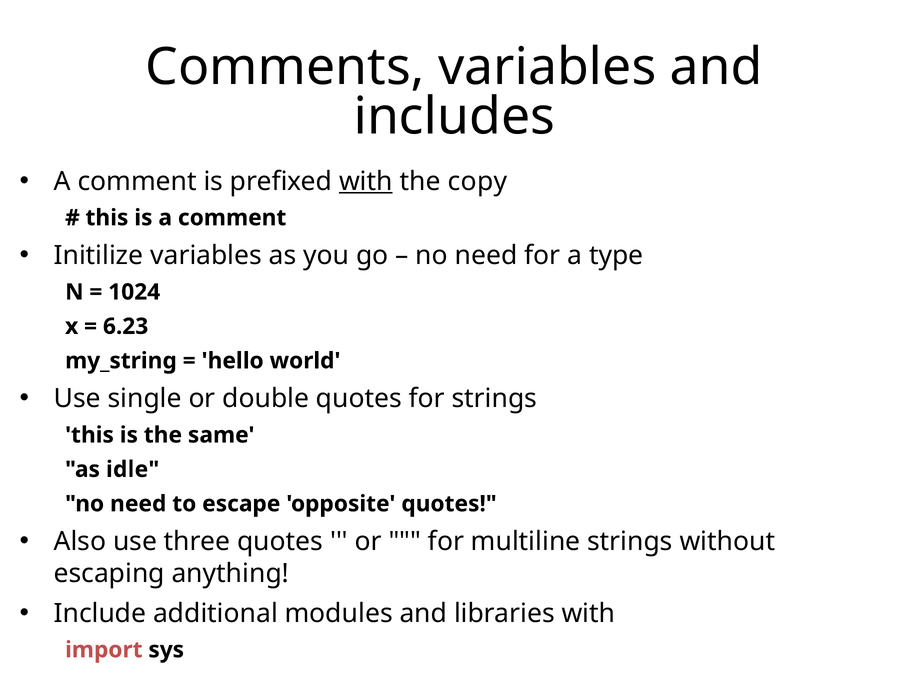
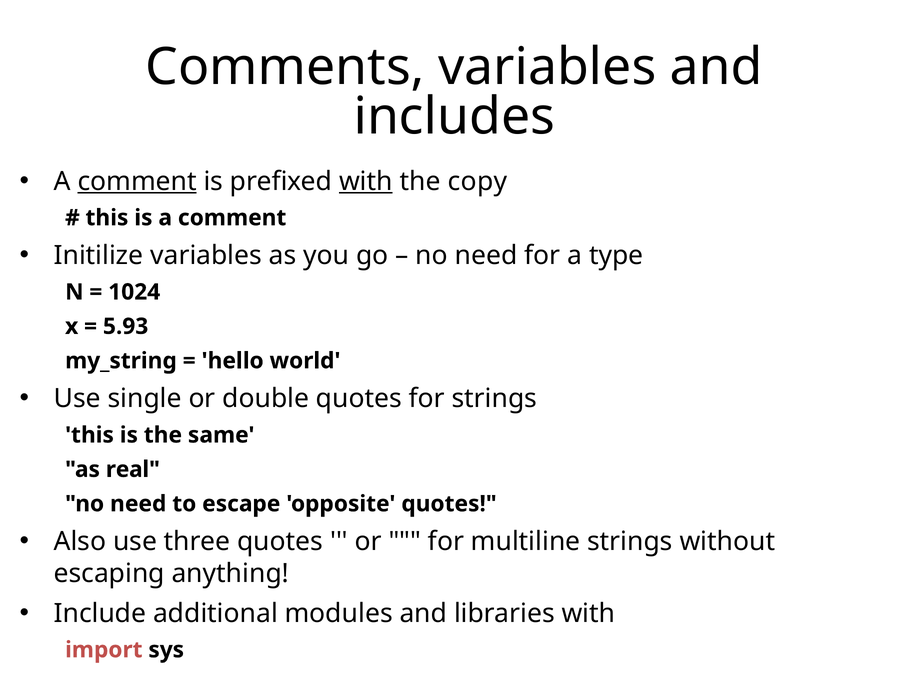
comment underline: none -> present (137, 181)
6.23: 6.23 -> 5.93 (126, 326)
idle: idle -> real (133, 469)
